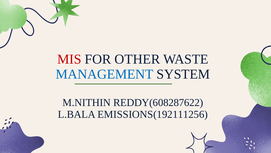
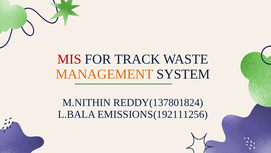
OTHER: OTHER -> TRACK (137, 59)
MANAGEMENT colour: blue -> orange (105, 74)
REDDY(608287622: REDDY(608287622 -> REDDY(137801824 (158, 102)
